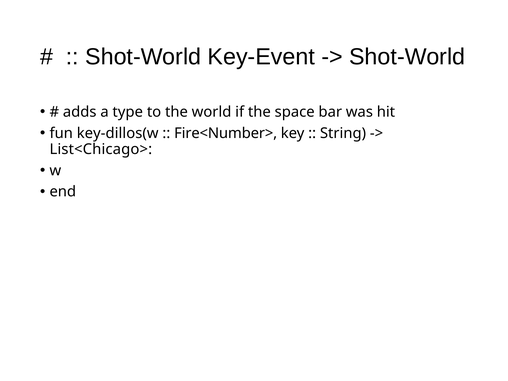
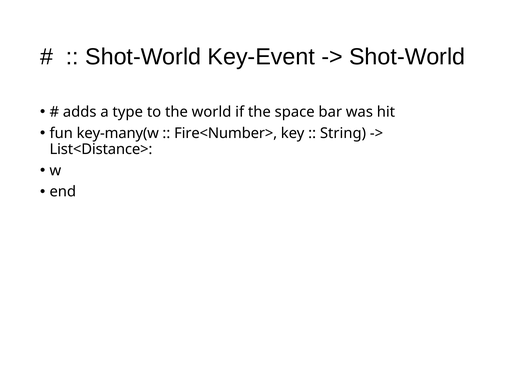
key-dillos(w: key-dillos(w -> key-many(w (118, 133)
List<Chicago>: List<Chicago> -> List<Distance> (101, 149)
